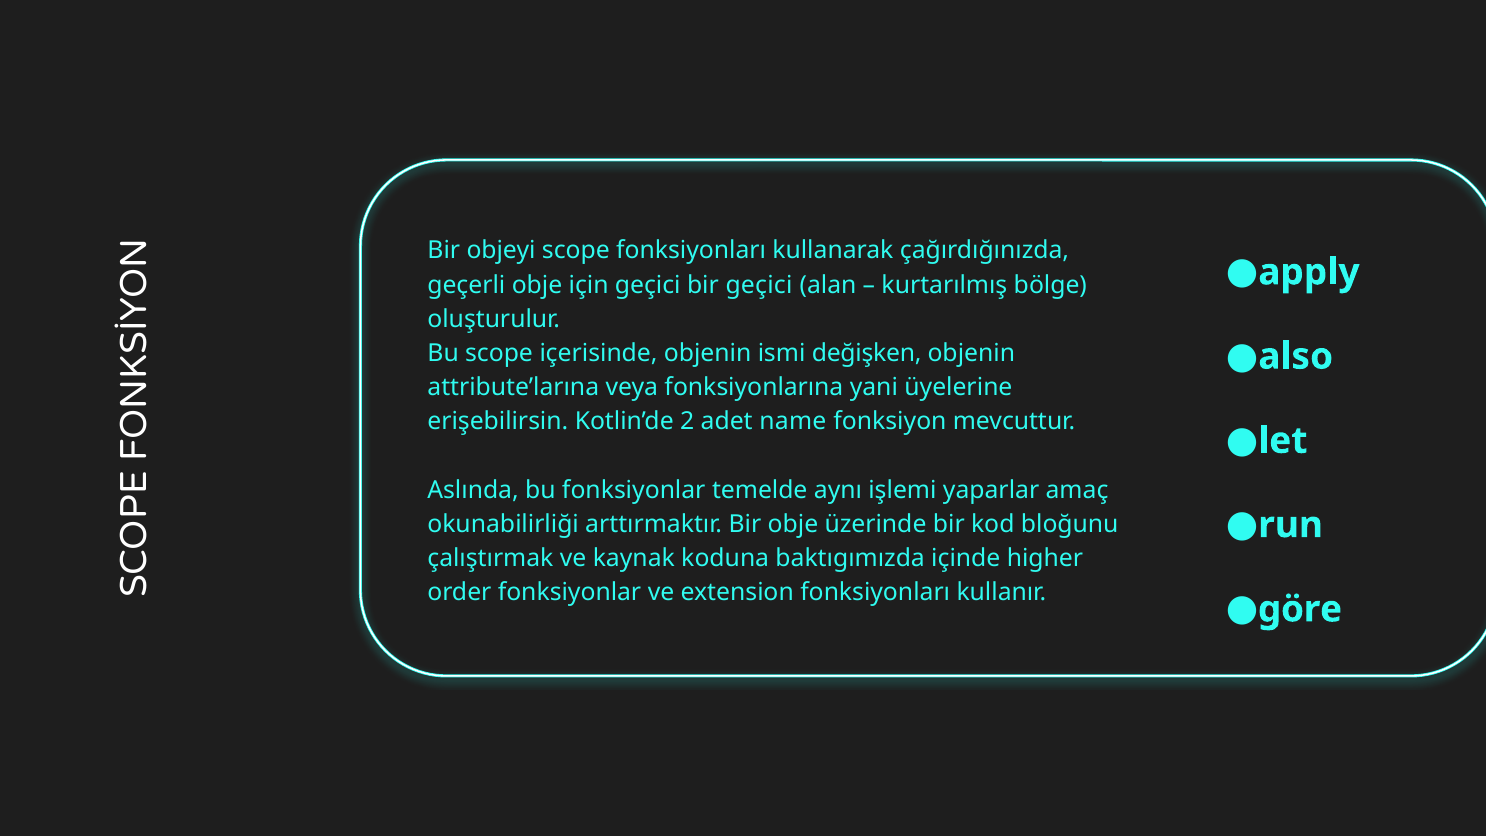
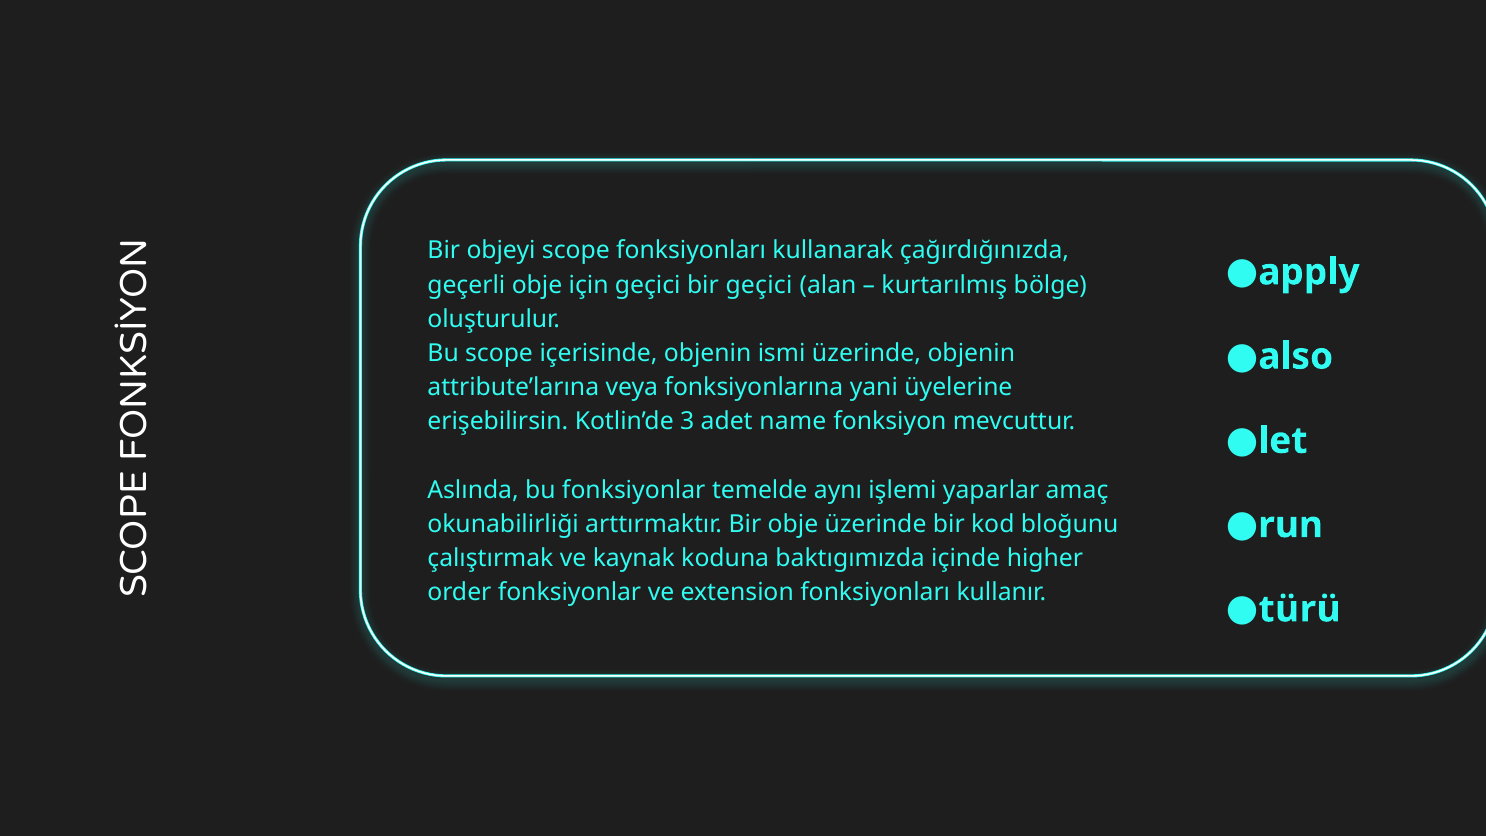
ismi değişken: değişken -> üzerinde (867, 353)
2: 2 -> 3 (687, 422)
göre: göre -> türü (1300, 609)
